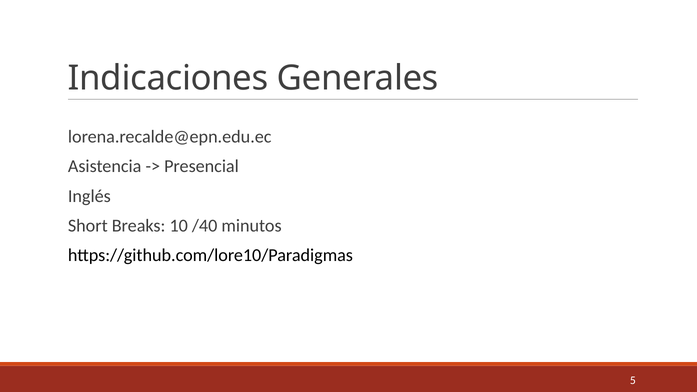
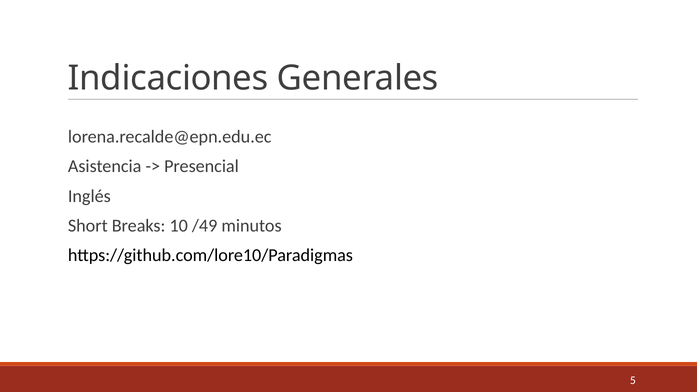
/40: /40 -> /49 (205, 226)
